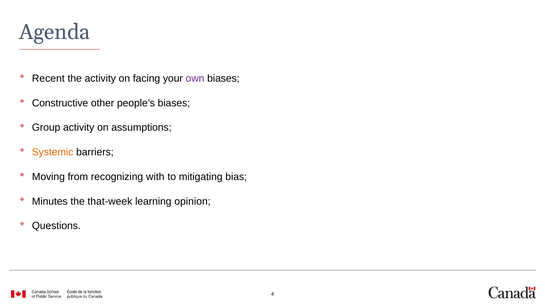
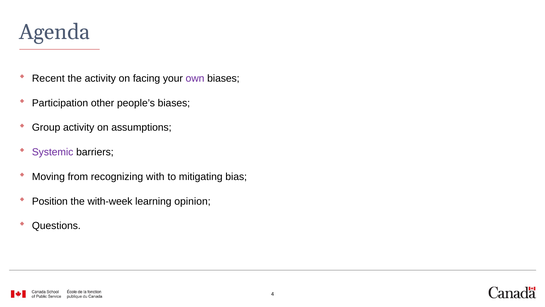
Constructive: Constructive -> Participation (60, 103)
Systemic colour: orange -> purple (53, 152)
Minutes: Minutes -> Position (50, 201)
that-week: that-week -> with-week (110, 201)
